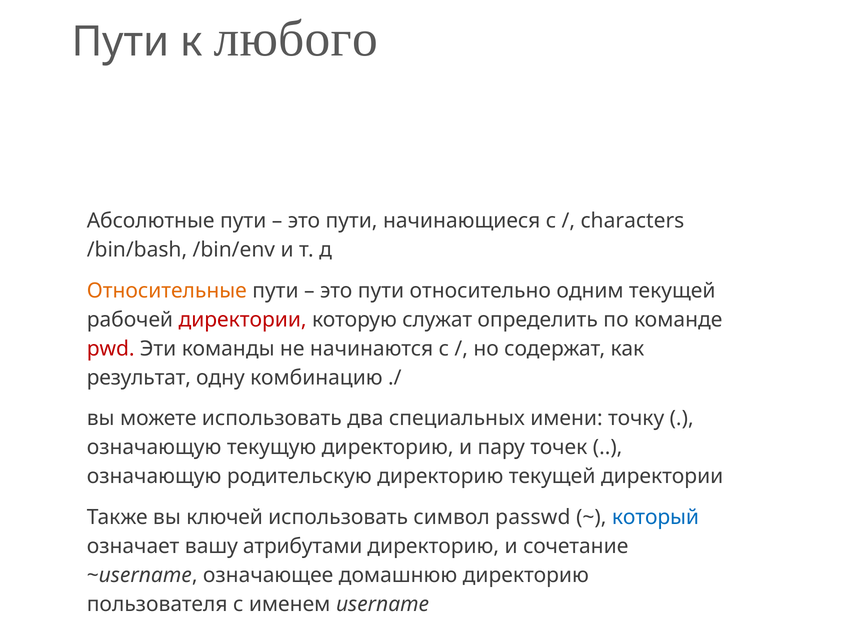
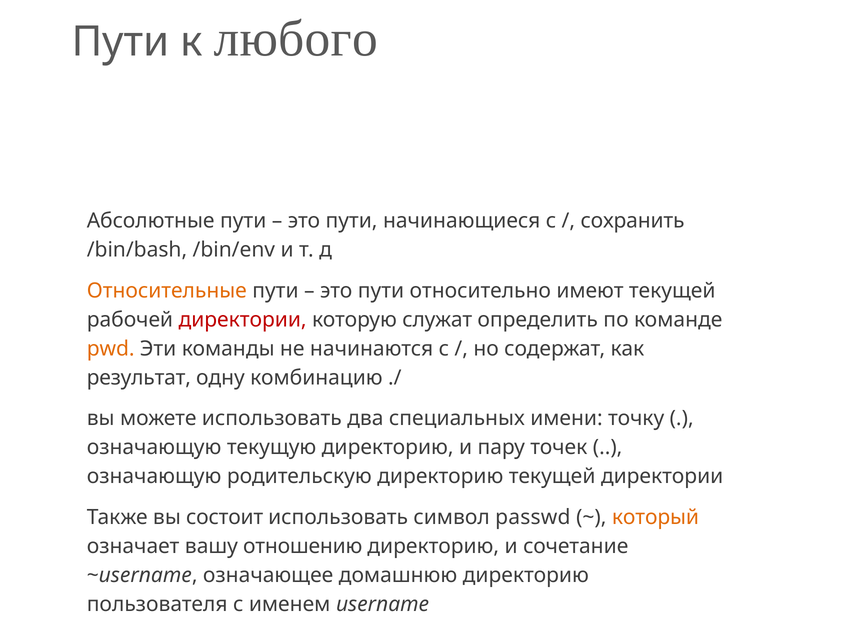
characters: characters -> сохранить (633, 221)
одним: одним -> имеют (590, 291)
pwd colour: red -> orange (111, 349)
ключей: ключей -> состоит (225, 518)
который colour: blue -> orange (655, 518)
атрибутами: атрибутами -> отношению (303, 547)
